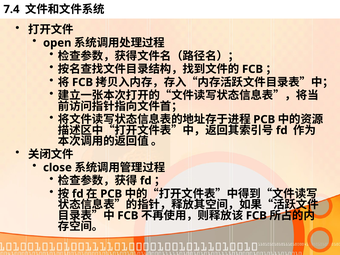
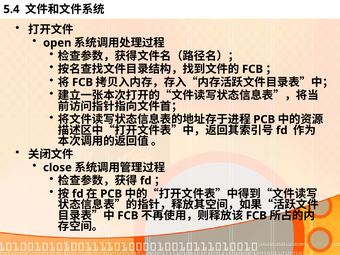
7.4: 7.4 -> 5.4 (11, 9)
